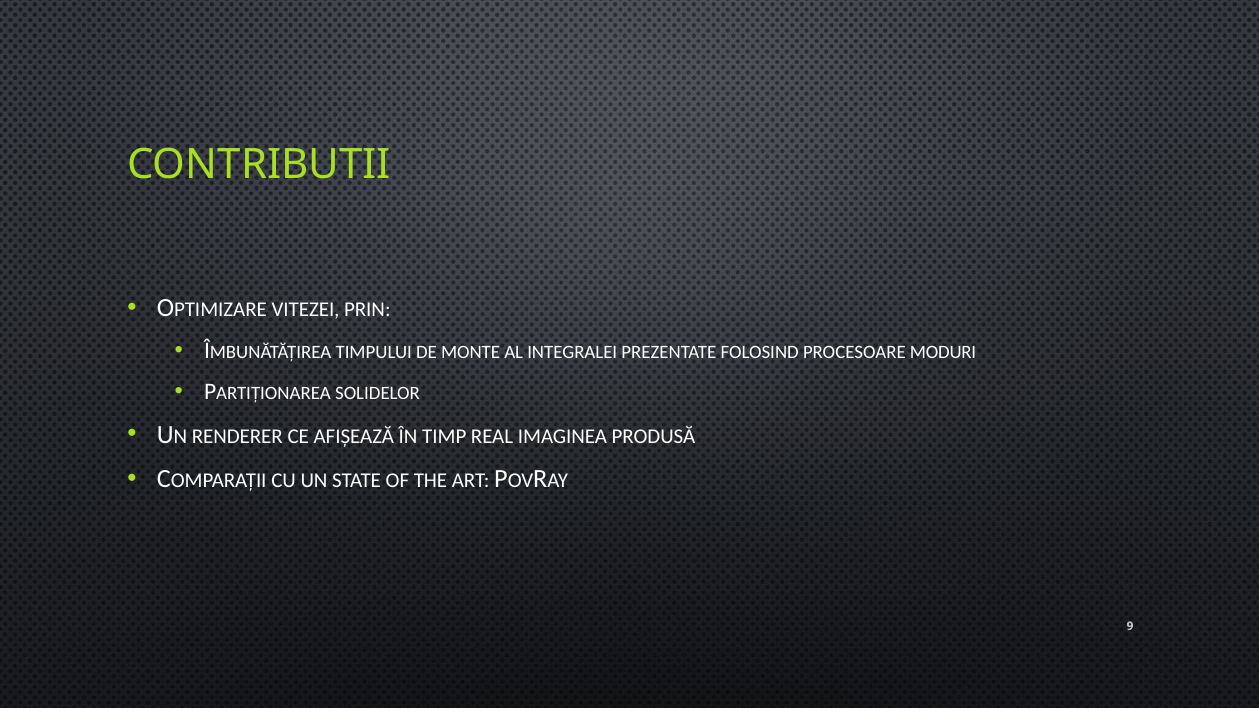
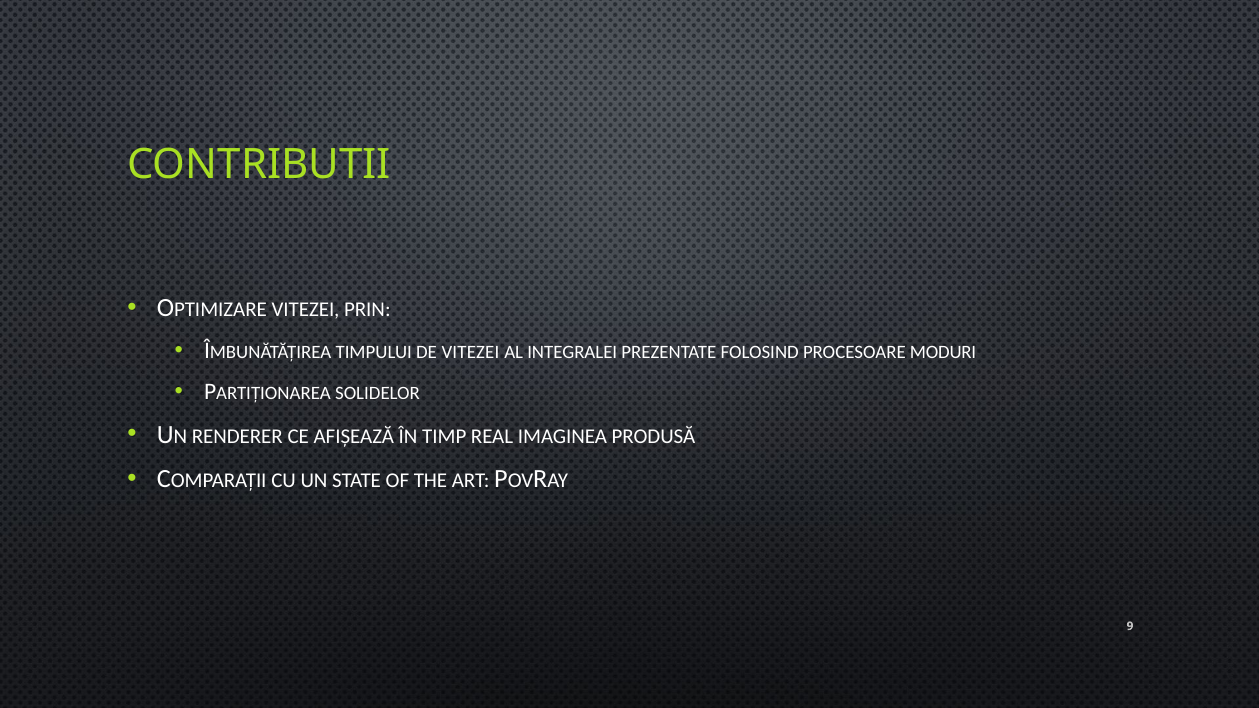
DE MONTE: MONTE -> VITEZEI (470, 352)
